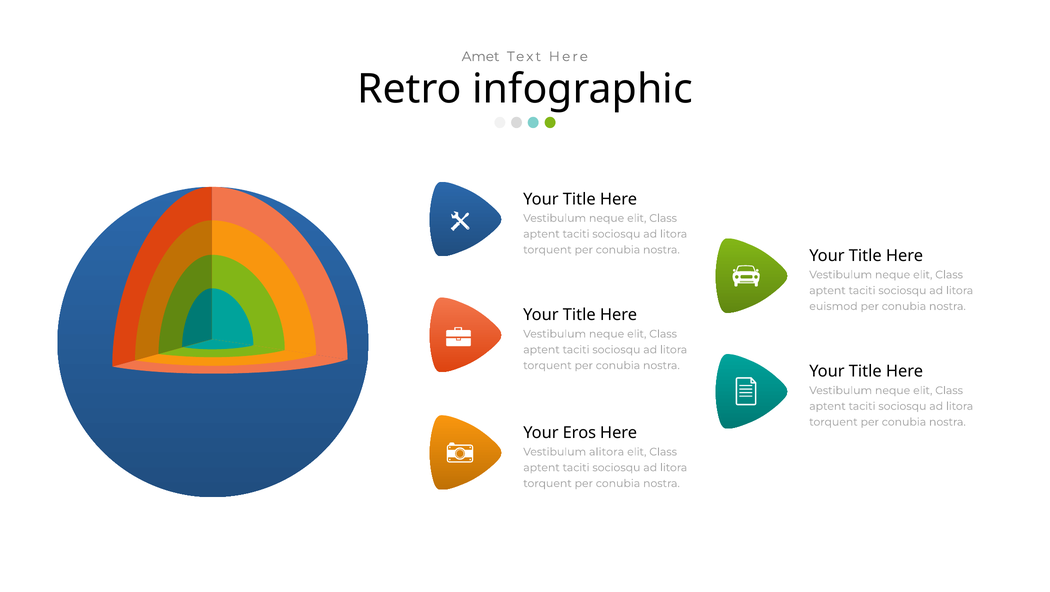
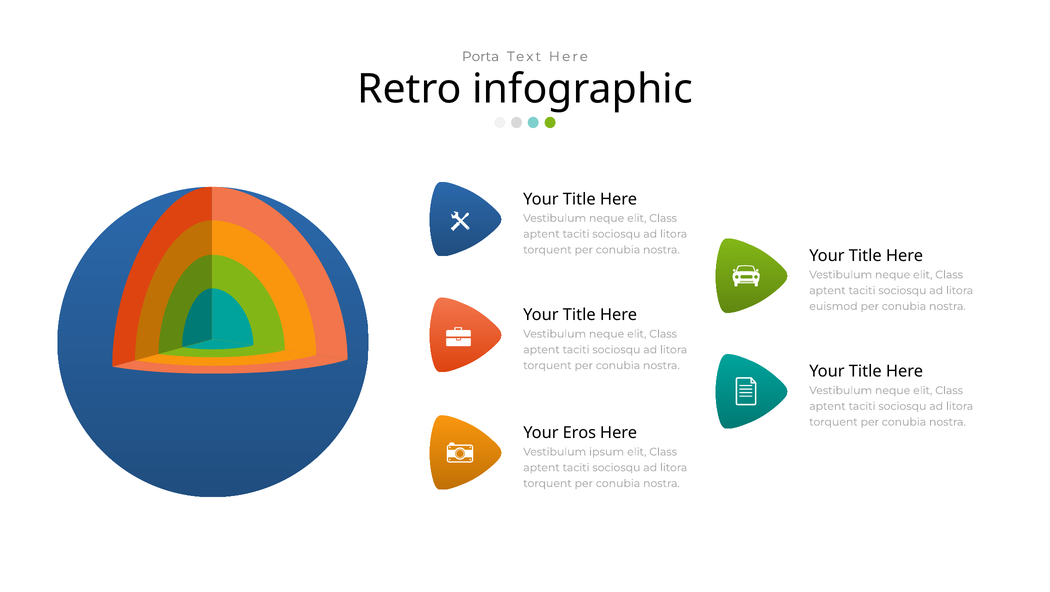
Amet: Amet -> Porta (481, 57)
alitora: alitora -> ipsum (607, 452)
